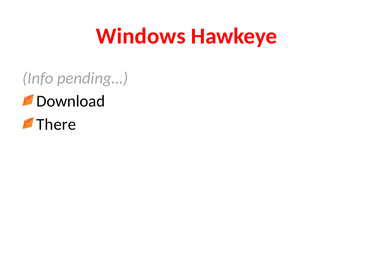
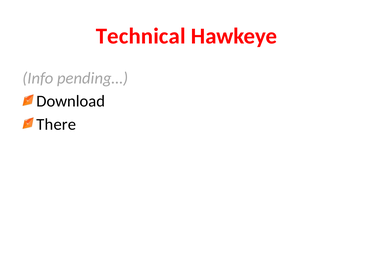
Windows: Windows -> Technical (141, 36)
